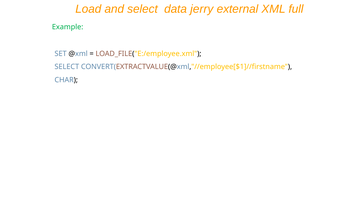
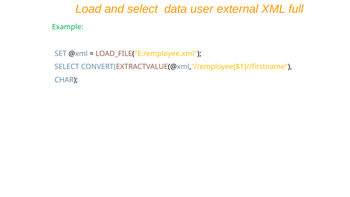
jerry: jerry -> user (202, 9)
